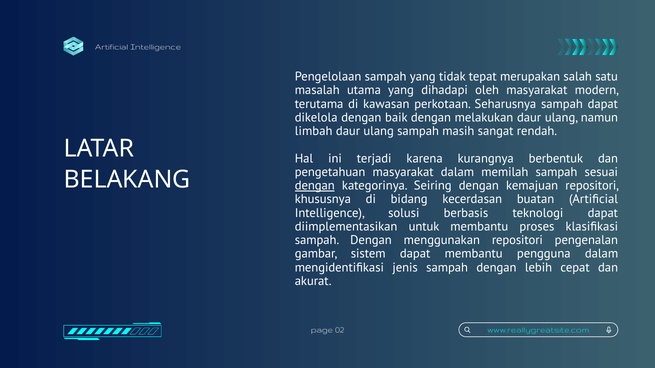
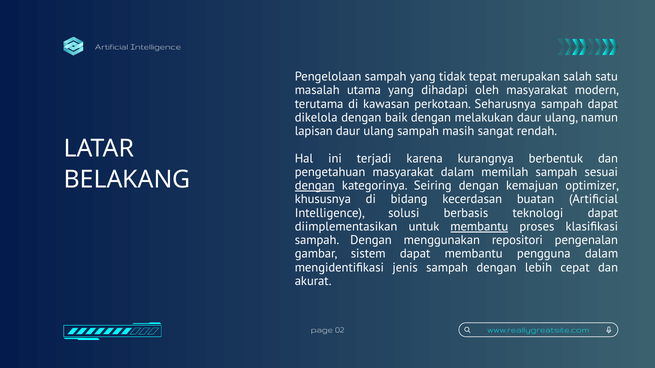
limbah: limbah -> lapisan (314, 131)
kemajuan repositori: repositori -> optimizer (592, 186)
membantu underline: none -> present (479, 227)
